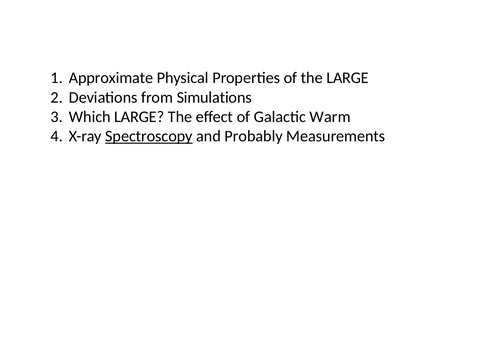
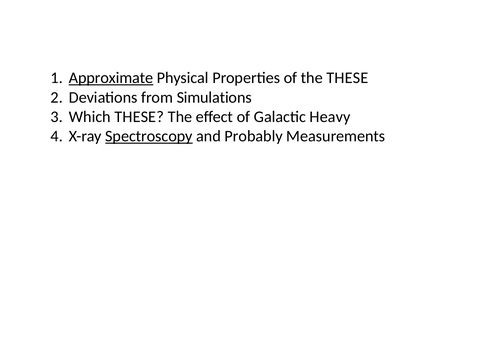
Approximate underline: none -> present (111, 78)
the LARGE: LARGE -> THESE (348, 78)
Which LARGE: LARGE -> THESE (139, 117)
Warm: Warm -> Heavy (330, 117)
